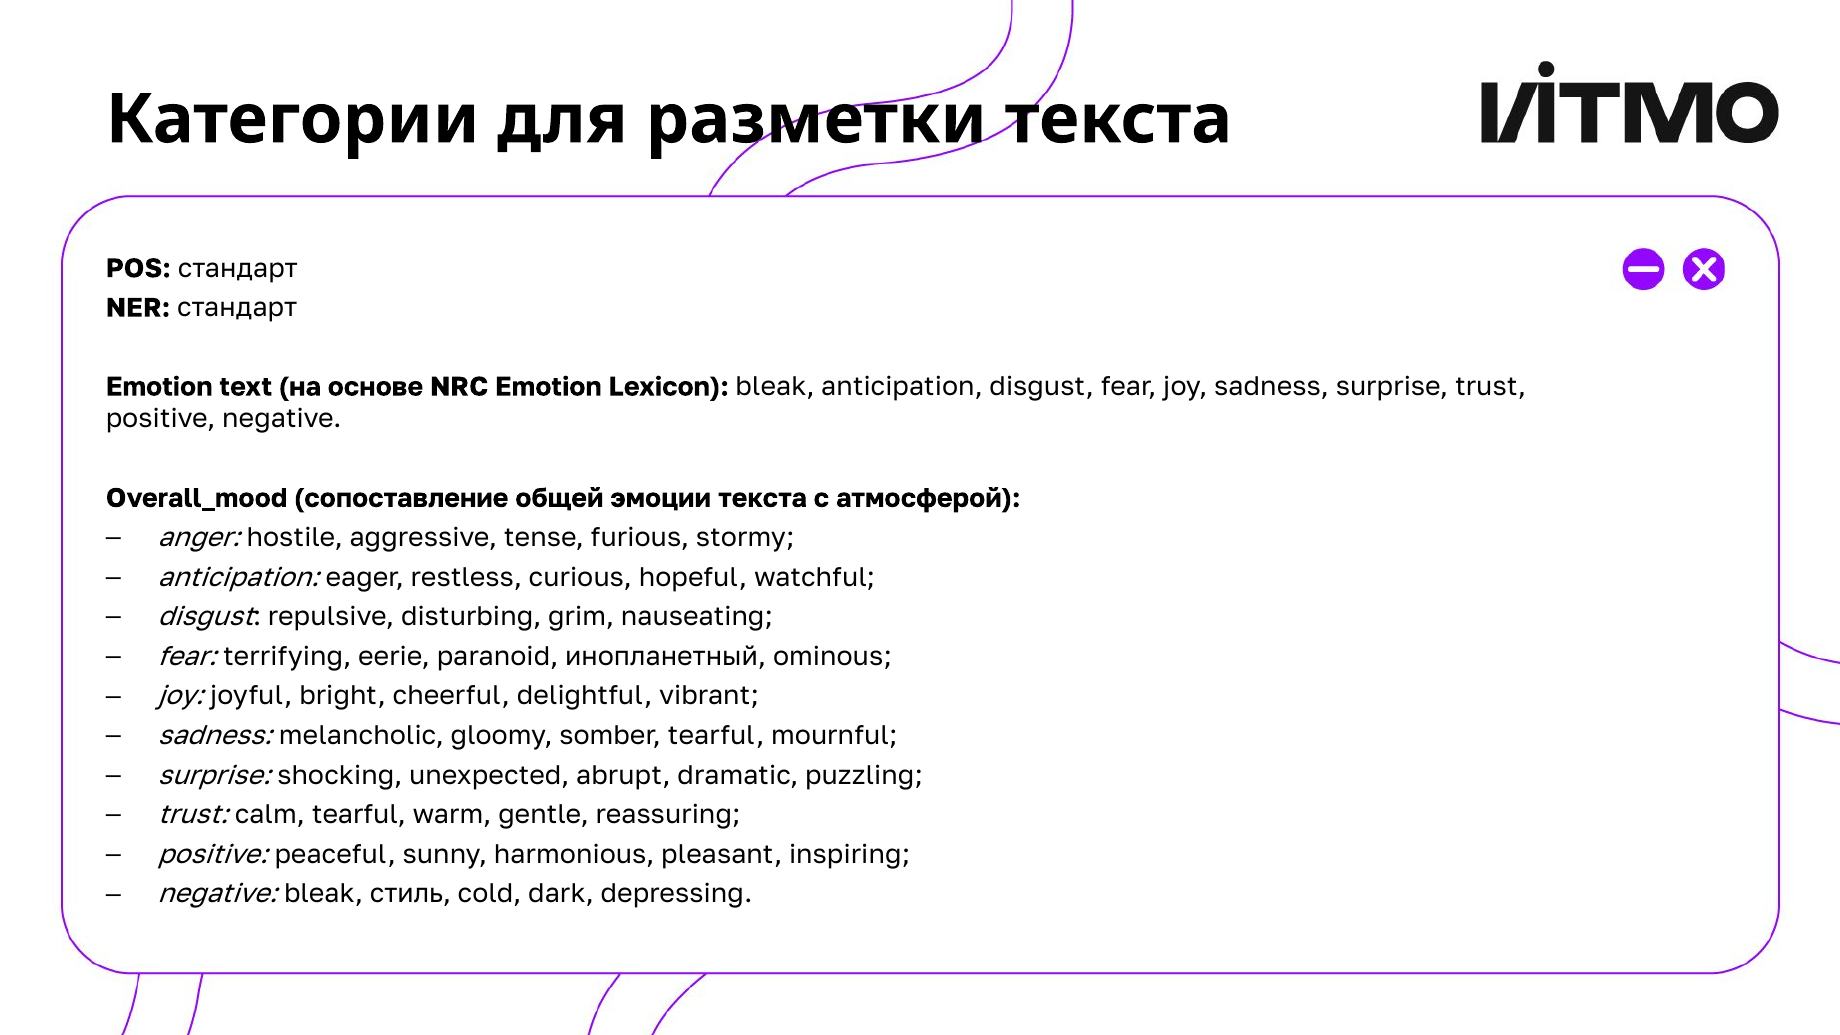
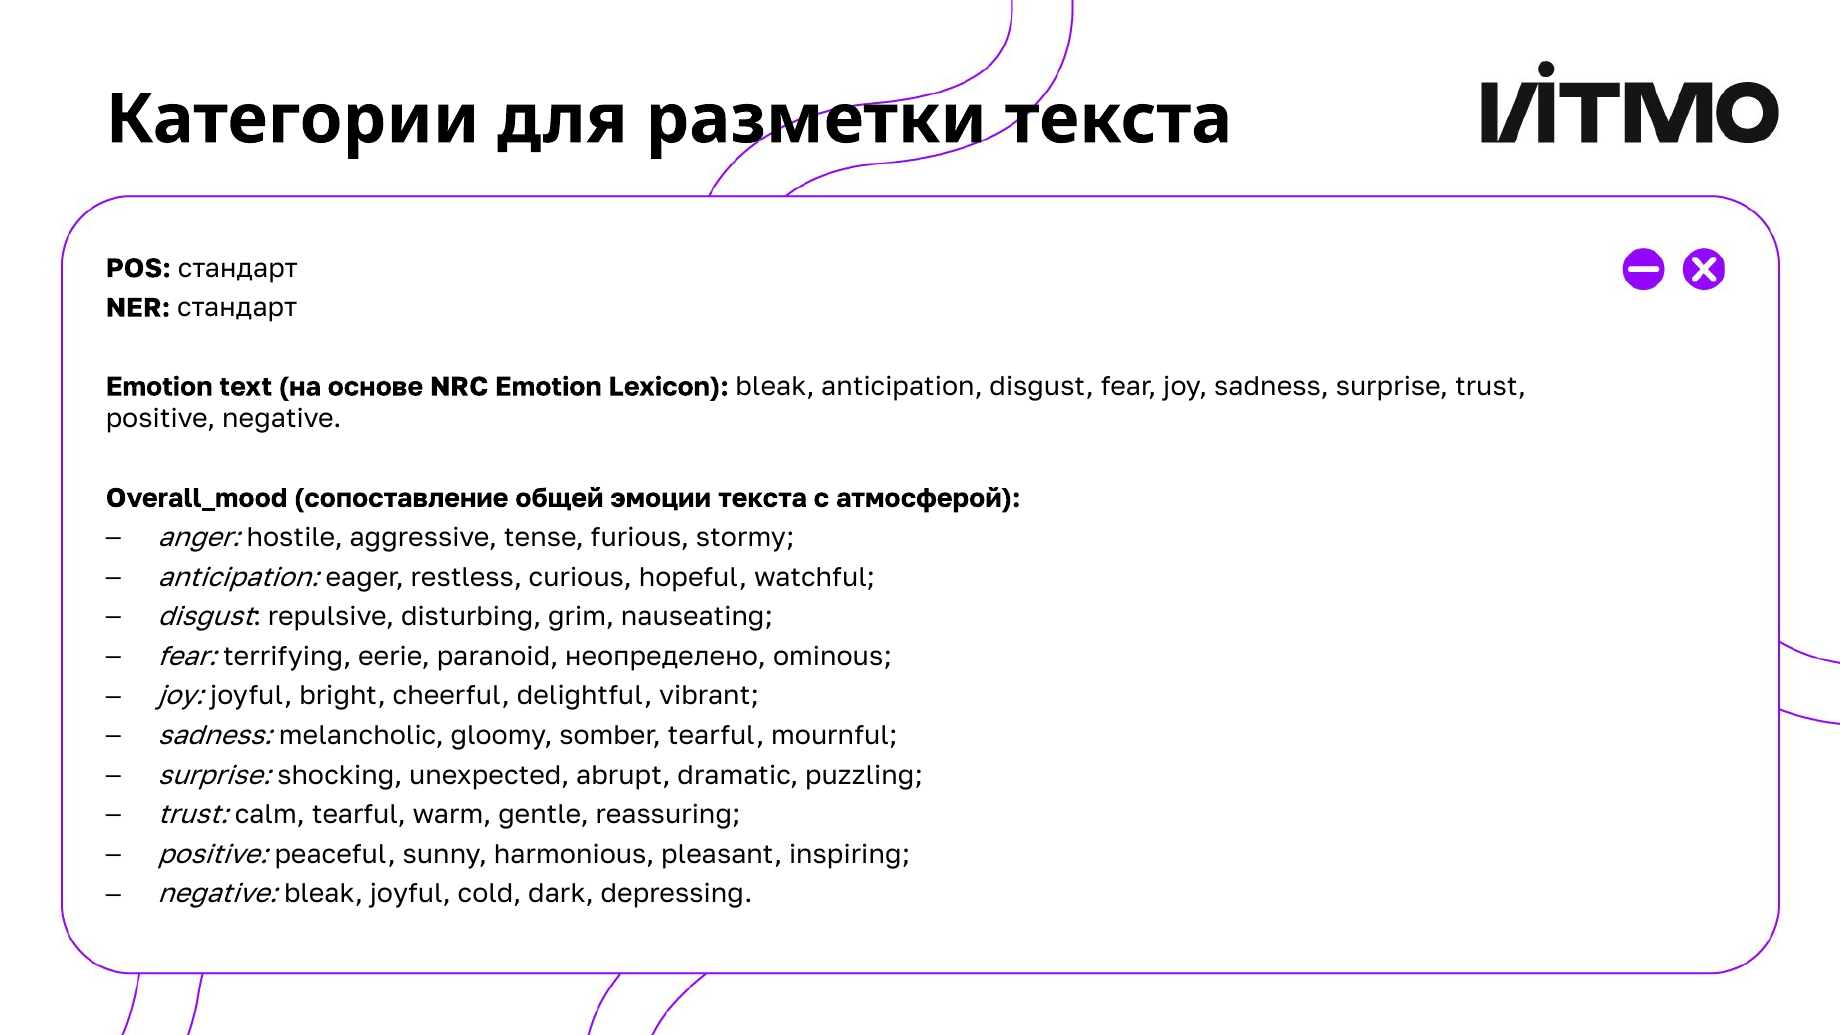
инопланетный: инопланетный -> неопределено (666, 656)
bleak стиль: стиль -> joyful (410, 894)
